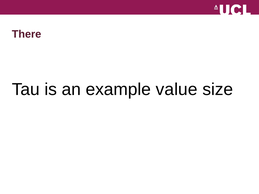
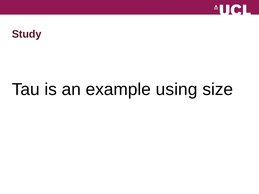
There: There -> Study (27, 34)
value: value -> using (177, 90)
